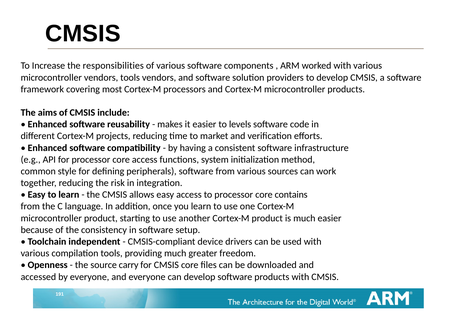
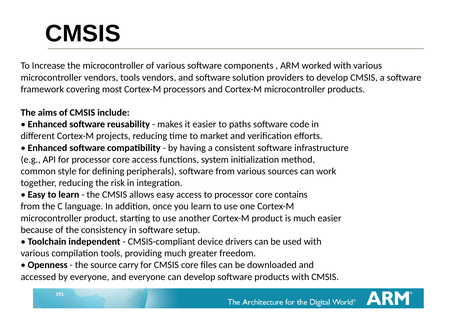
the responsibilities: responsibilities -> microcontroller (113, 66)
levels: levels -> paths (240, 124)
